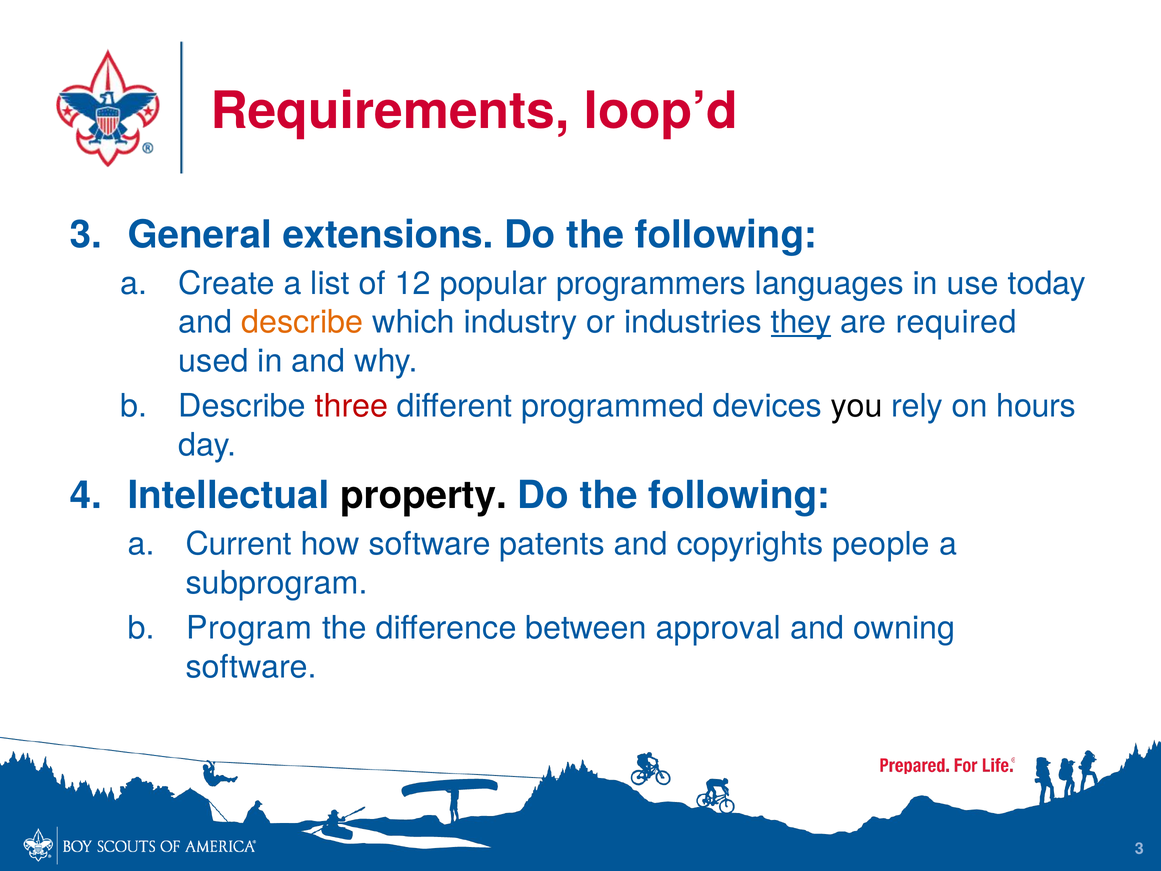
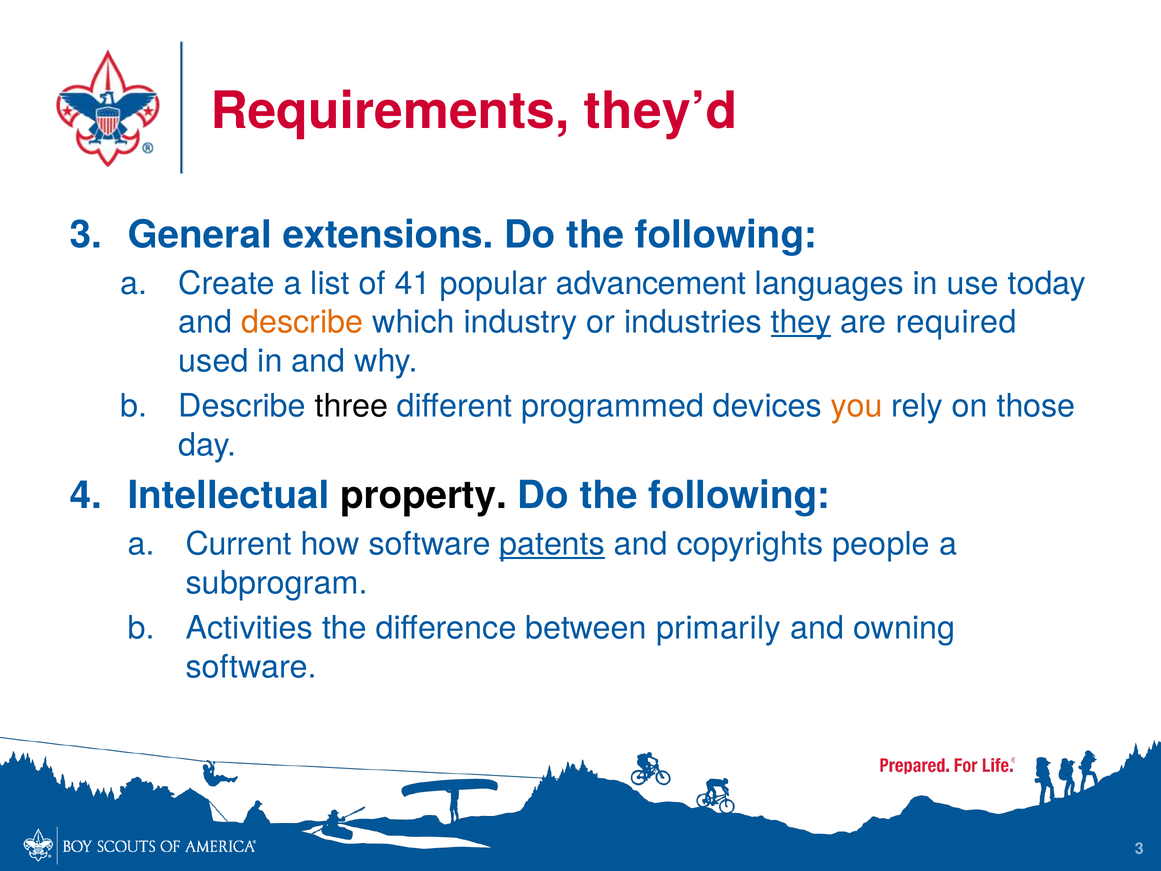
loop’d: loop’d -> they’d (661, 111)
12: 12 -> 41 (413, 283)
programmers: programmers -> advancement (651, 283)
three colour: red -> black (351, 406)
you colour: black -> orange (857, 406)
hours: hours -> those (1036, 406)
patents underline: none -> present (552, 544)
Program: Program -> Activities (249, 628)
approval: approval -> primarily (718, 628)
